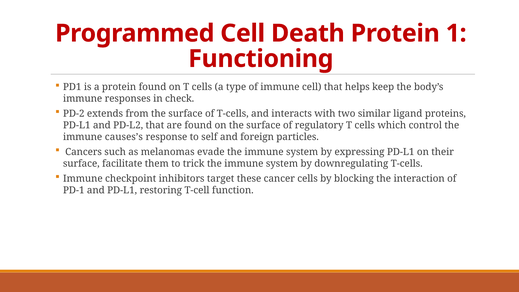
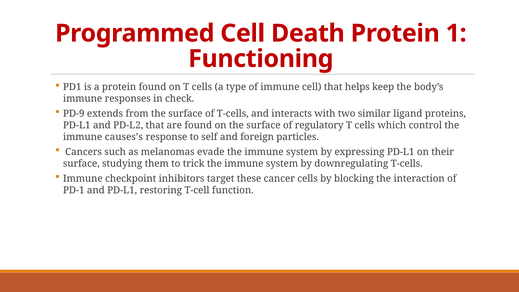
PD-2: PD-2 -> PD-9 (74, 114)
facilitate: facilitate -> studying (122, 164)
